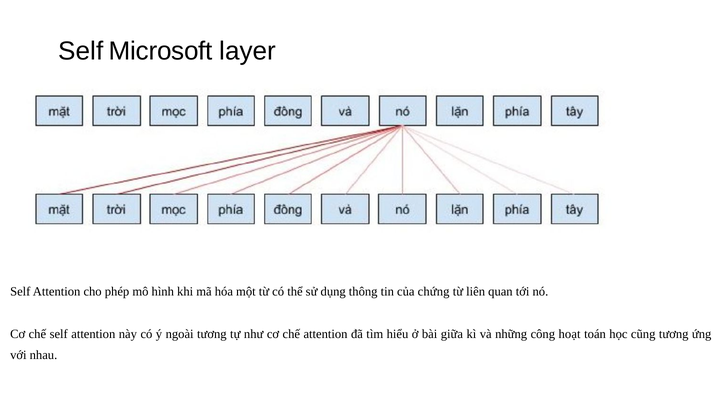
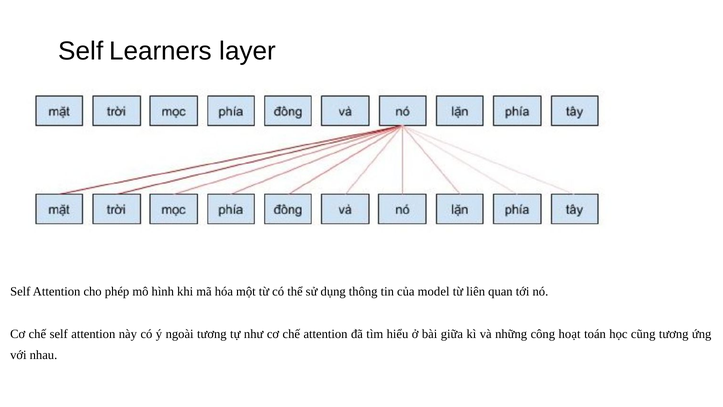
Microsoft: Microsoft -> Learners (161, 51)
chứng: chứng -> model (434, 291)
